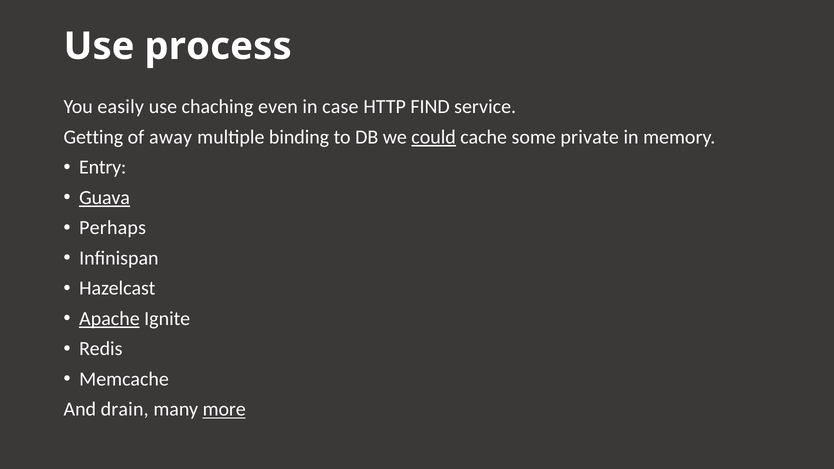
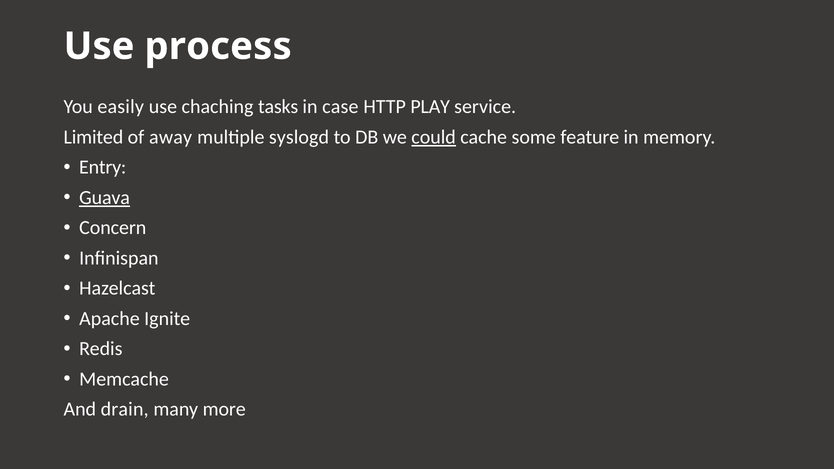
even: even -> tasks (278, 107)
FIND: FIND -> PLAY (430, 107)
Getting: Getting -> Limited (93, 137)
binding: binding -> syslogd (299, 137)
private: private -> feature (590, 137)
Perhaps: Perhaps -> Concern (113, 228)
Apache underline: present -> none (109, 319)
more underline: present -> none (224, 410)
